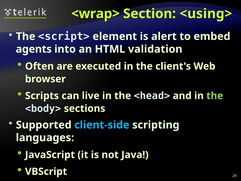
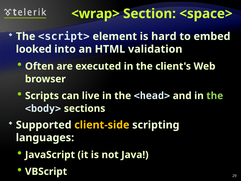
<using>: <using> -> <space> (206, 14)
alert: alert -> hard (164, 36)
agents: agents -> looked (34, 49)
client-side colour: light blue -> yellow (102, 125)
